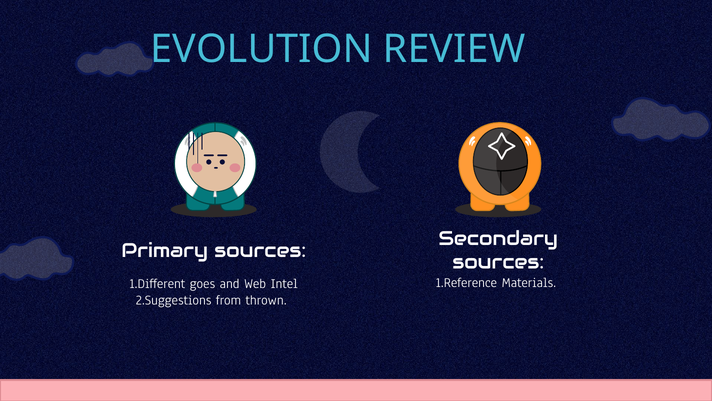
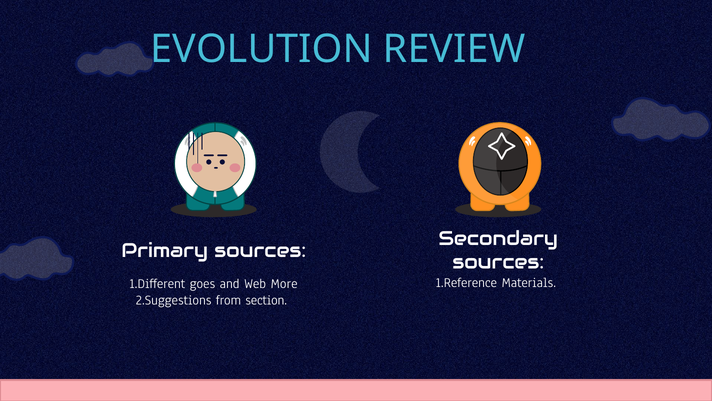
Intel: Intel -> More (284, 283)
thrown: thrown -> section (266, 300)
